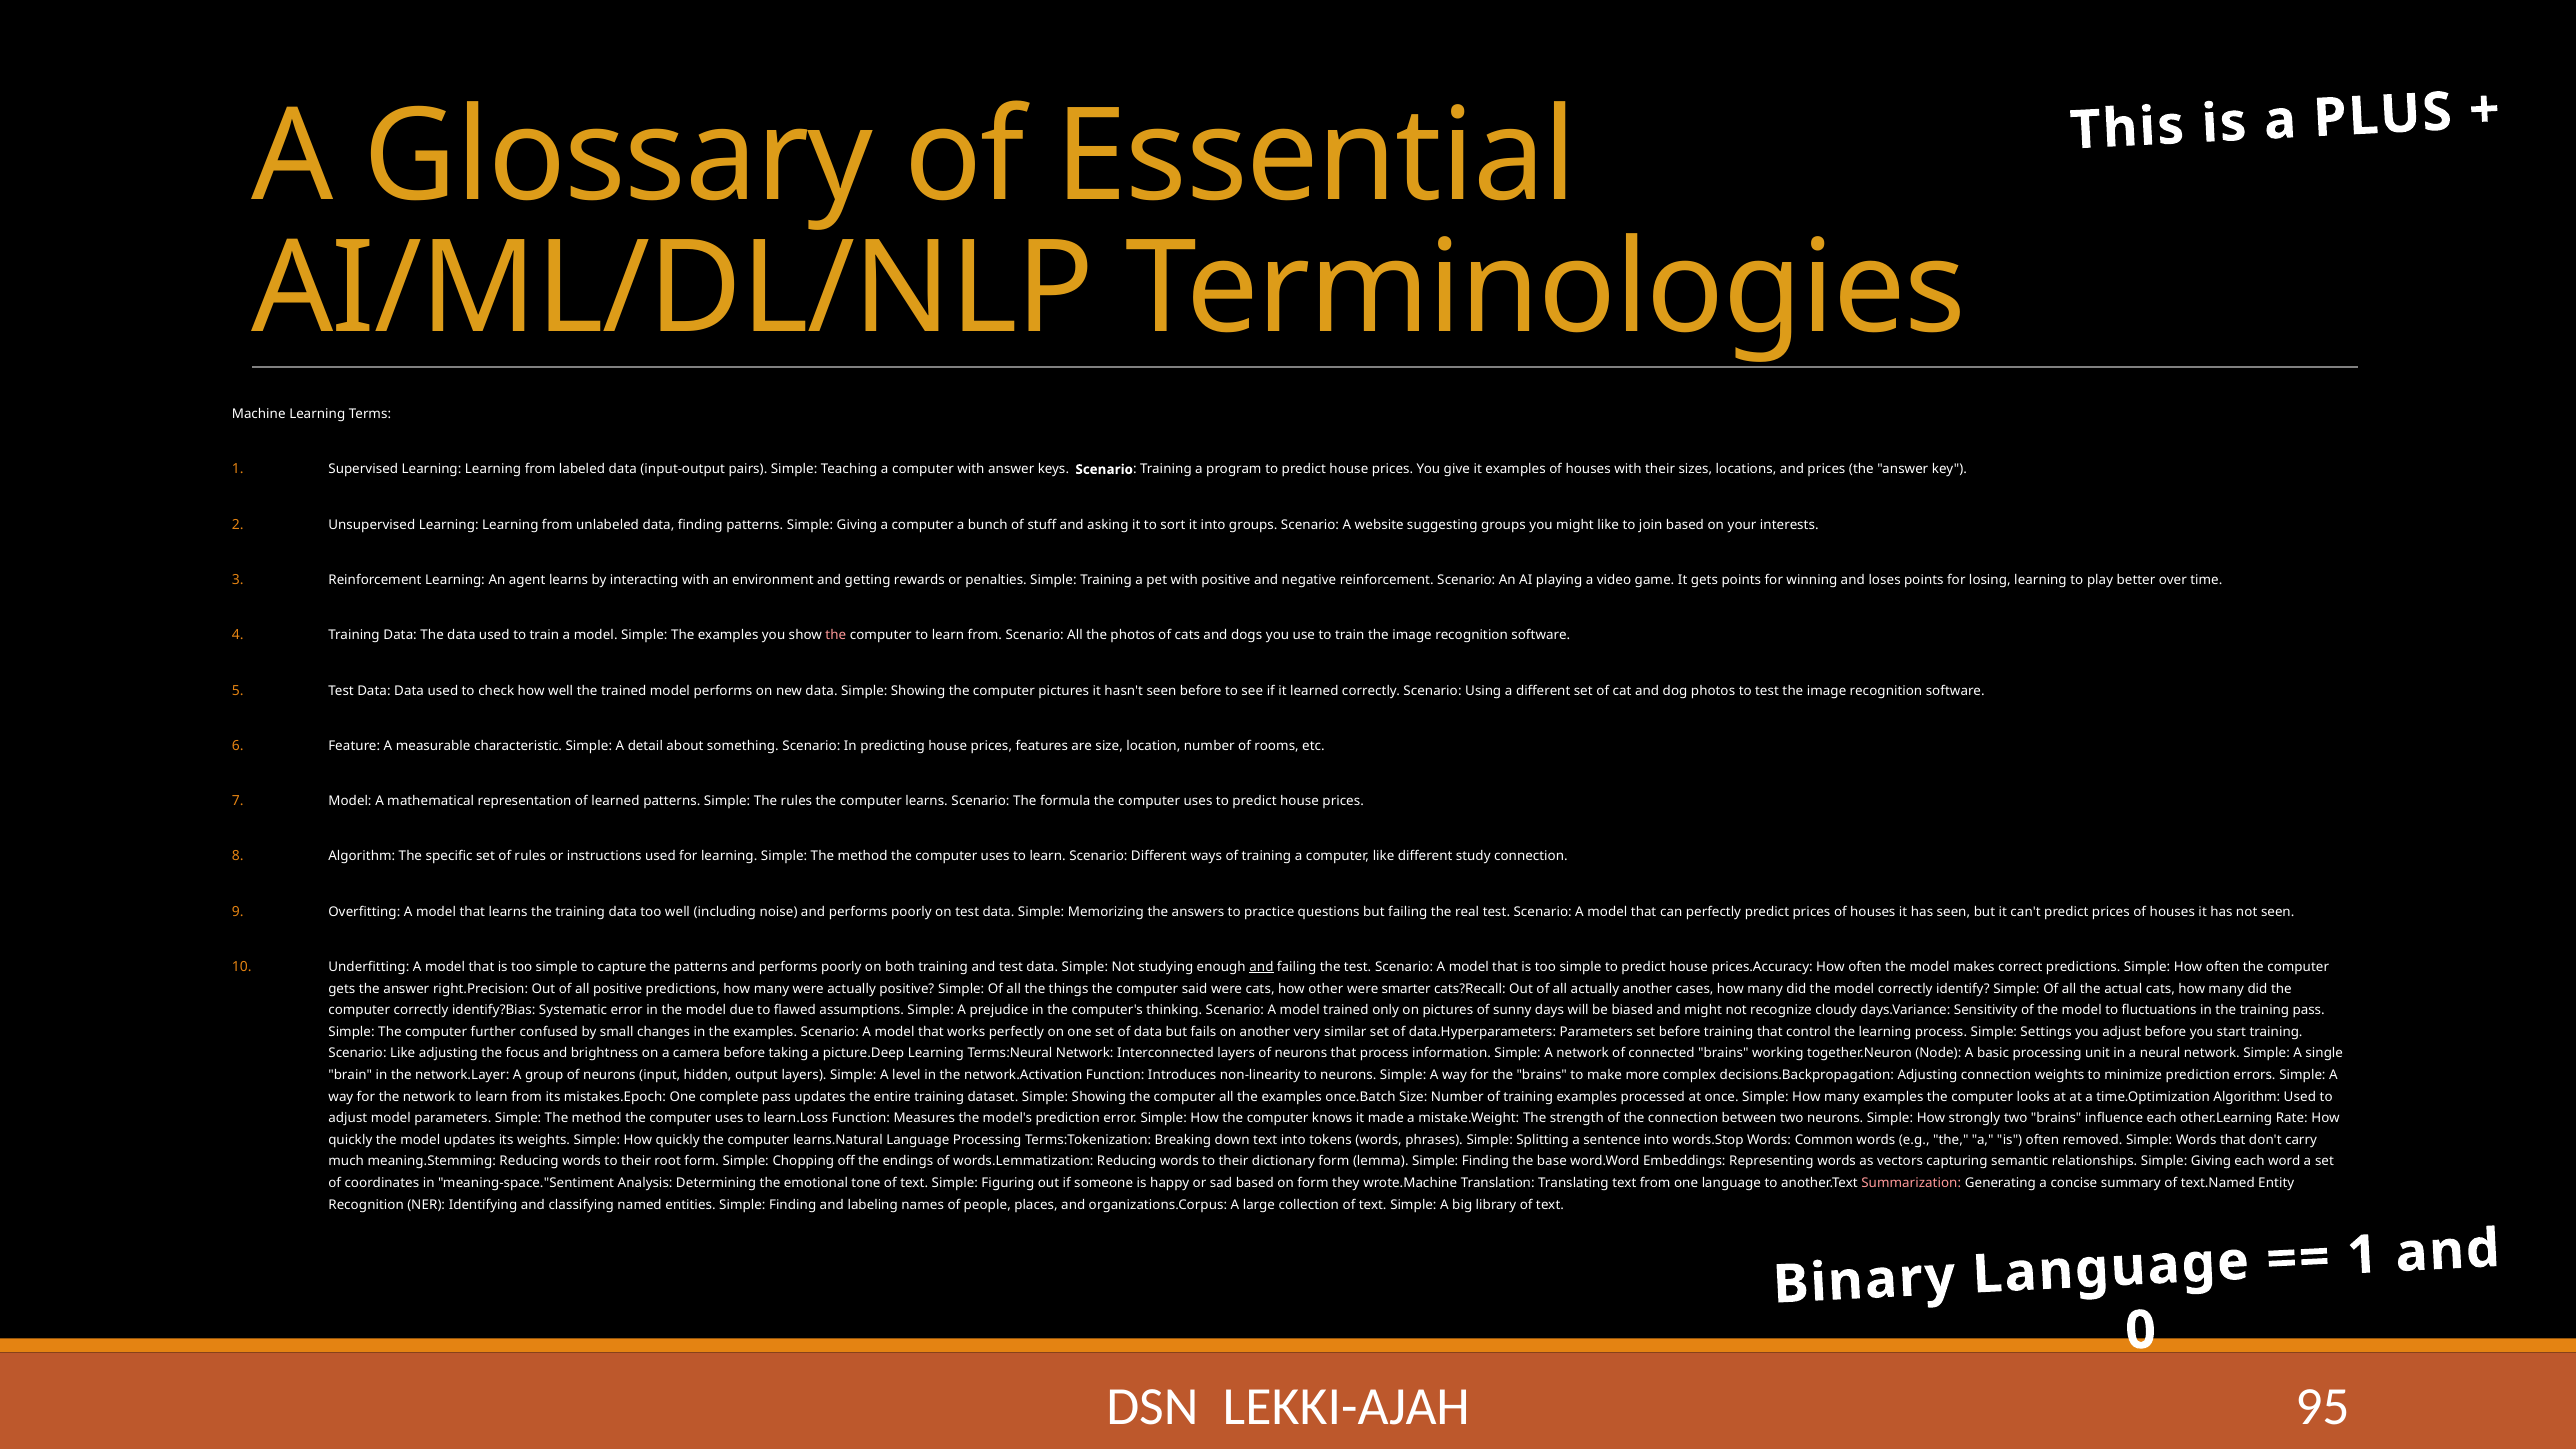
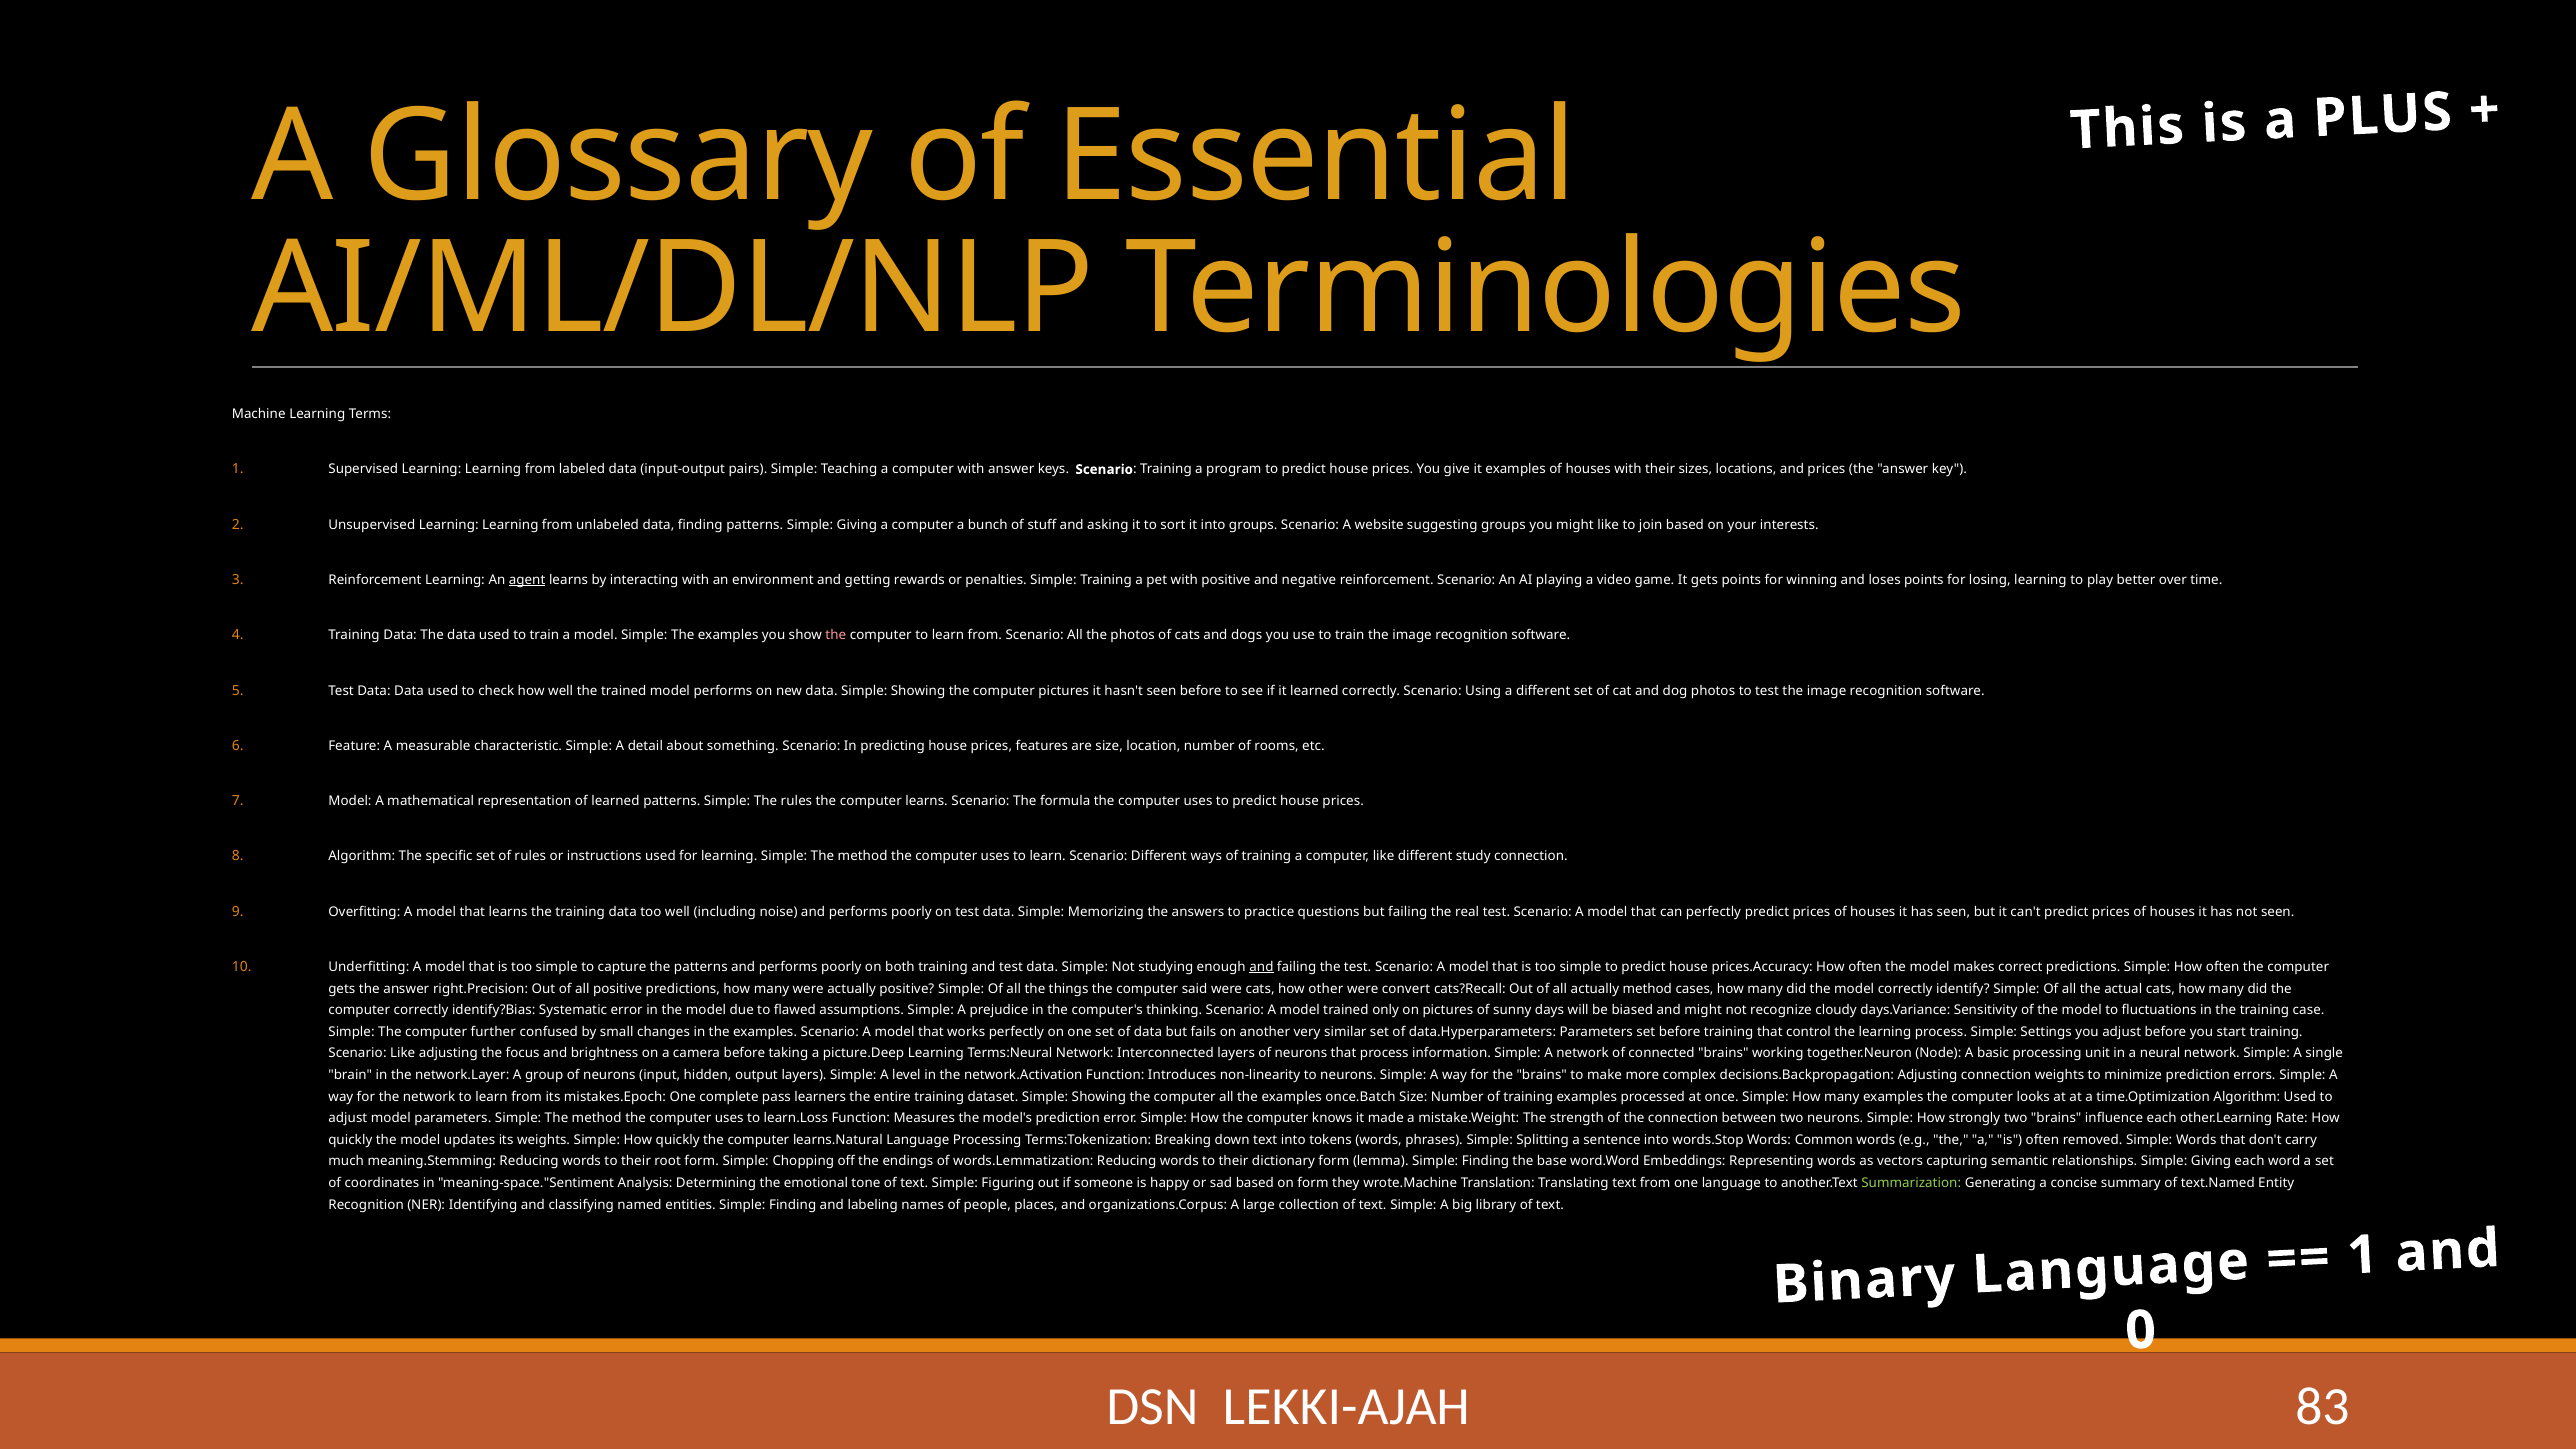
agent underline: none -> present (527, 580)
smarter: smarter -> convert (1406, 989)
actually another: another -> method (1647, 989)
training pass: pass -> case (2309, 1010)
pass updates: updates -> learners (820, 1097)
Summarization colour: pink -> light green (1911, 1183)
95: 95 -> 83 (2322, 1406)
